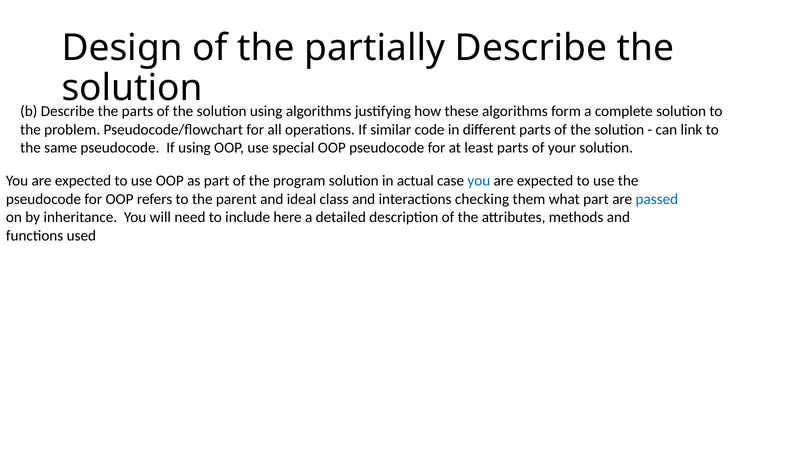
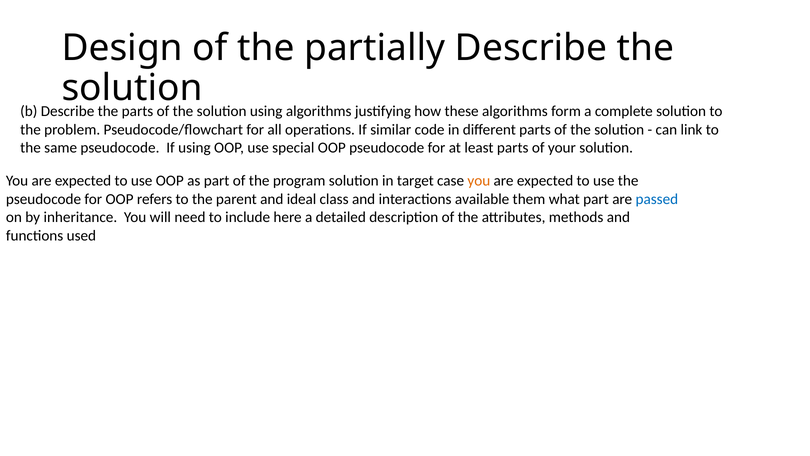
actual: actual -> target (415, 181)
you colour: blue -> orange (479, 181)
checking: checking -> available (482, 199)
